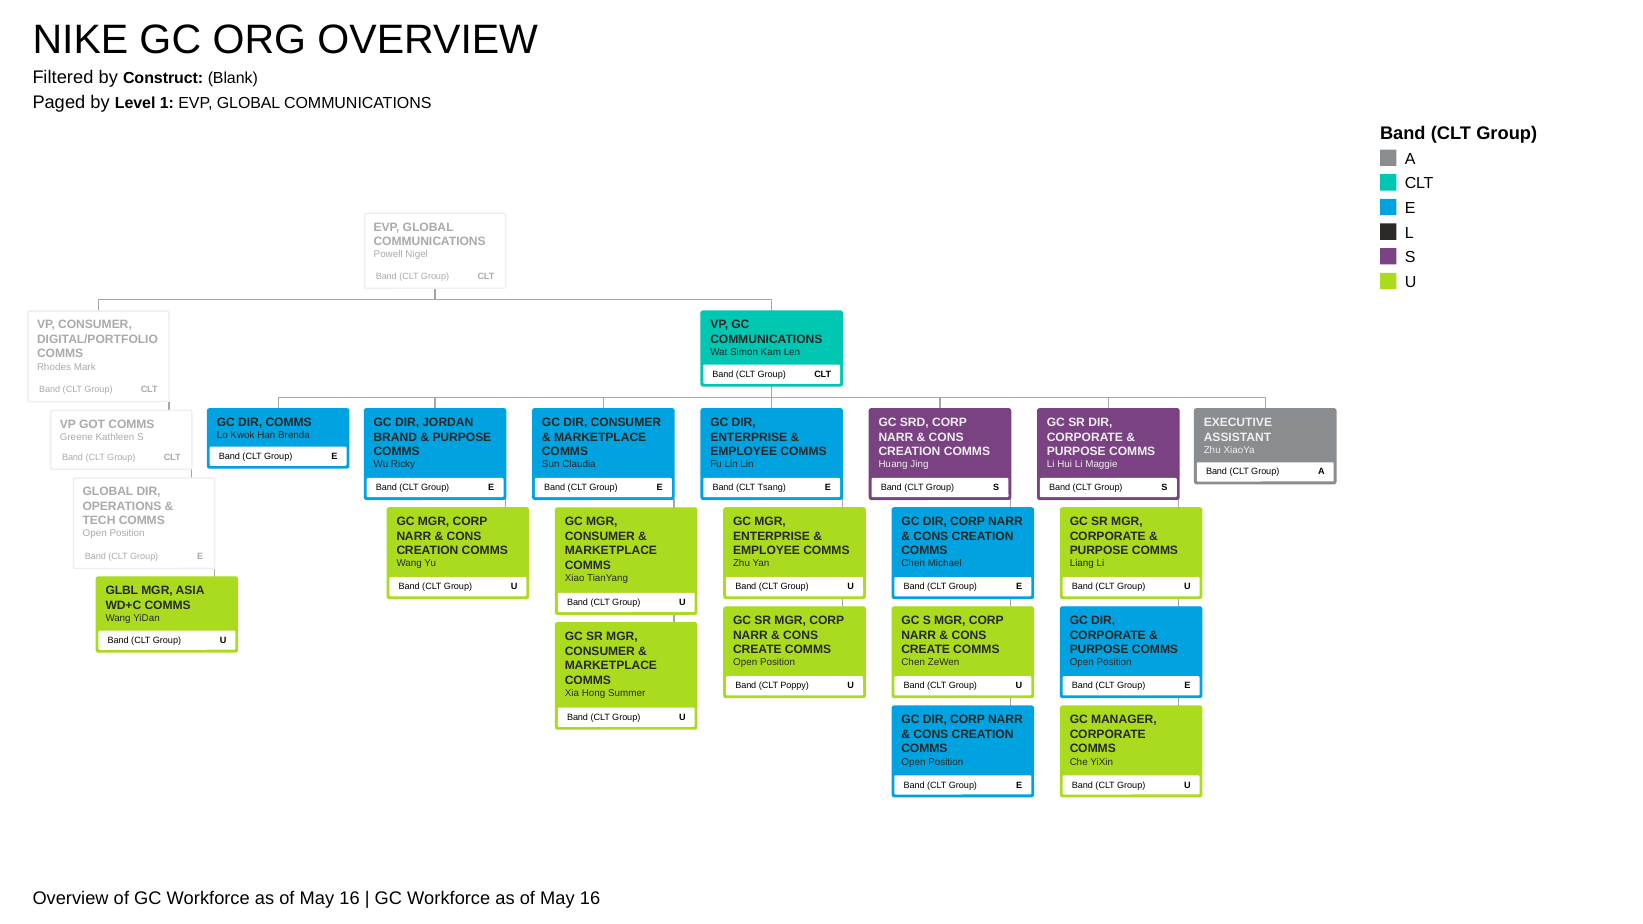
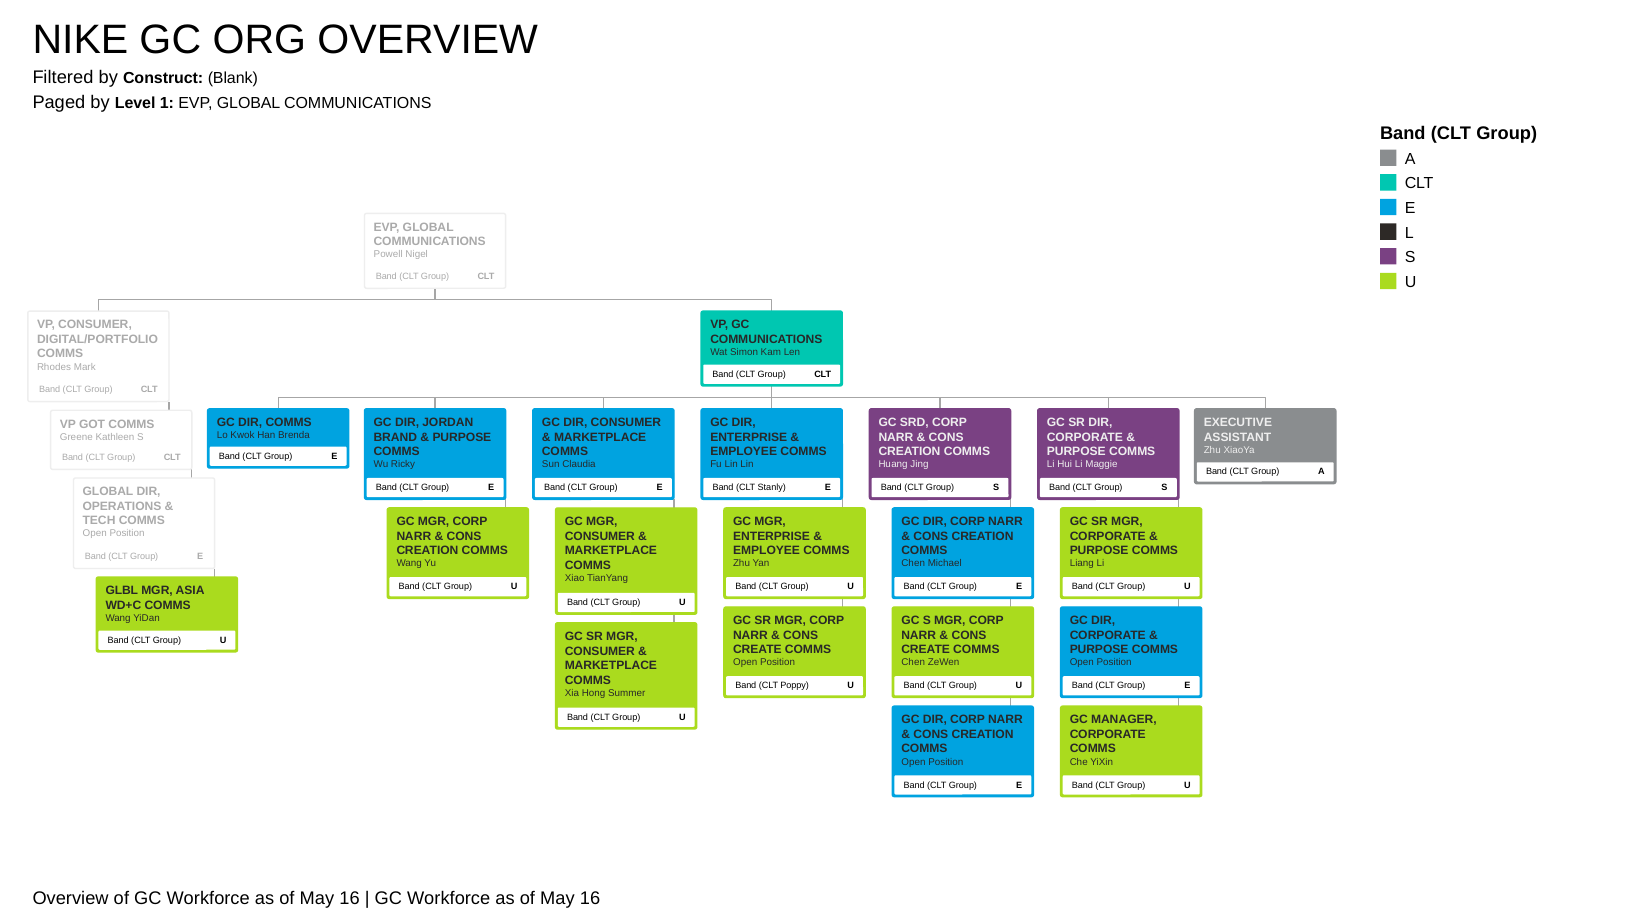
Tsang: Tsang -> Stanly (772, 488)
